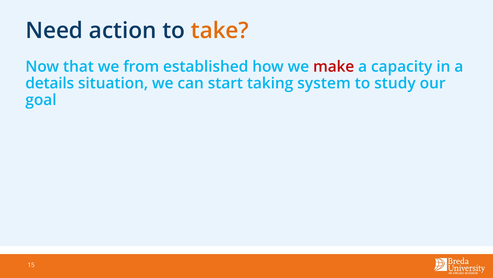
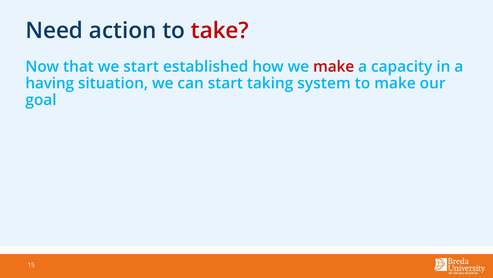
take colour: orange -> red (220, 31)
we from: from -> start (141, 67)
details: details -> having (50, 83)
to study: study -> make (395, 83)
